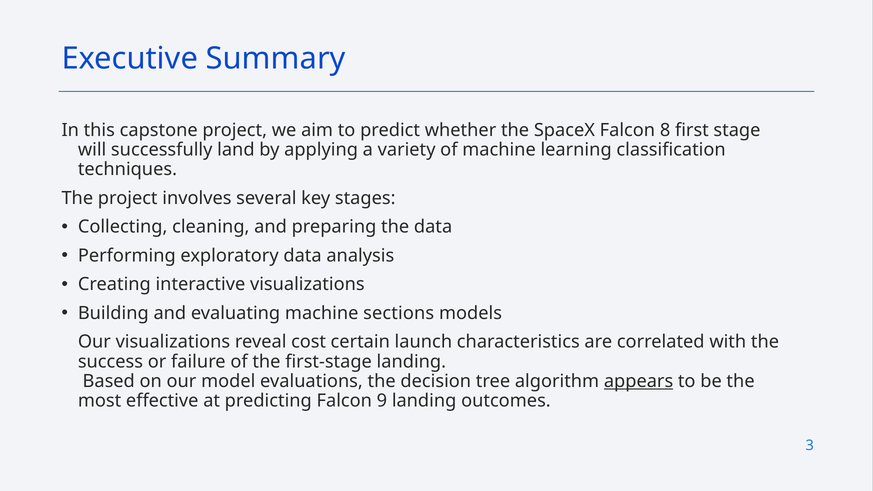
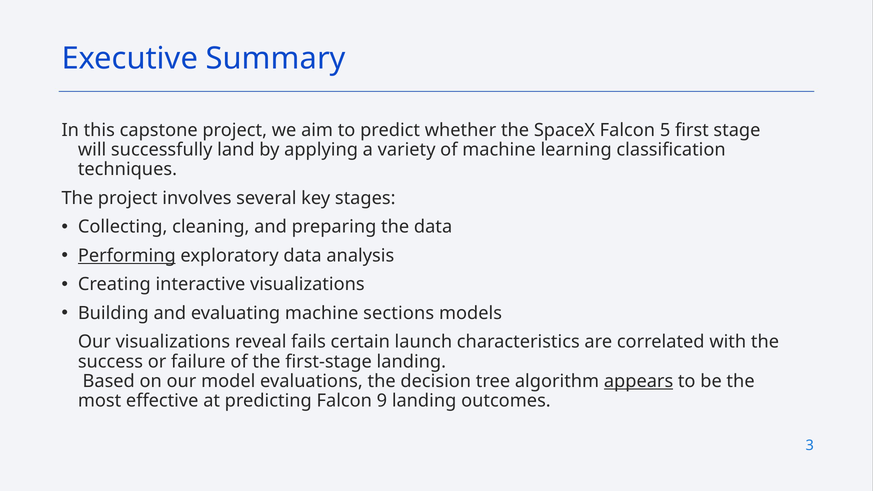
8: 8 -> 5 (665, 130)
Performing underline: none -> present (127, 256)
cost: cost -> fails (309, 342)
